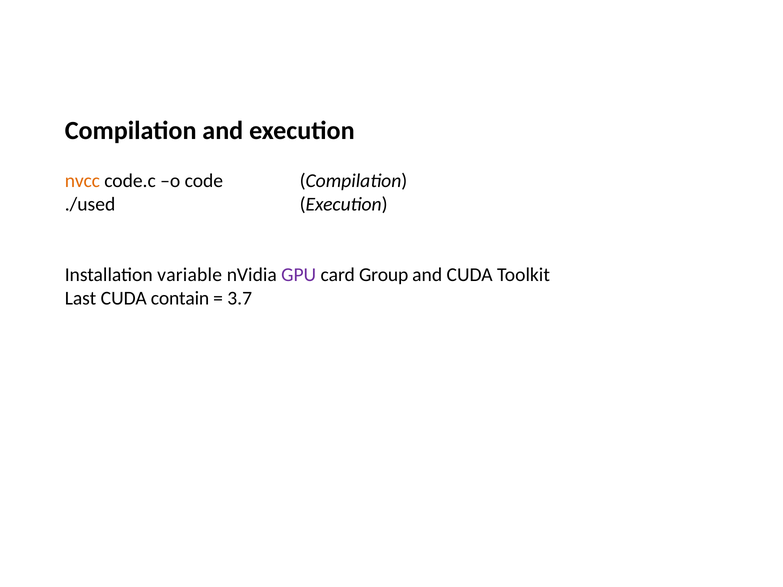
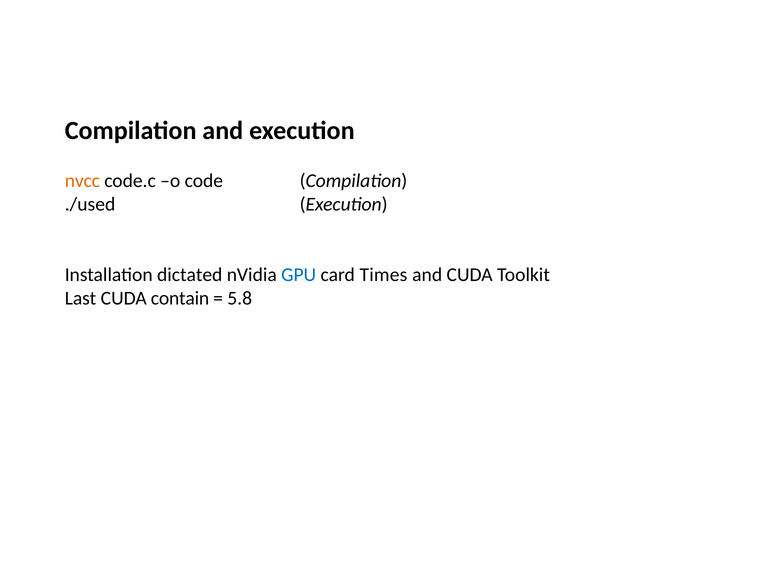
variable: variable -> dictated (190, 275)
GPU colour: purple -> blue (299, 275)
Group: Group -> Times (383, 275)
3.7: 3.7 -> 5.8 (240, 298)
